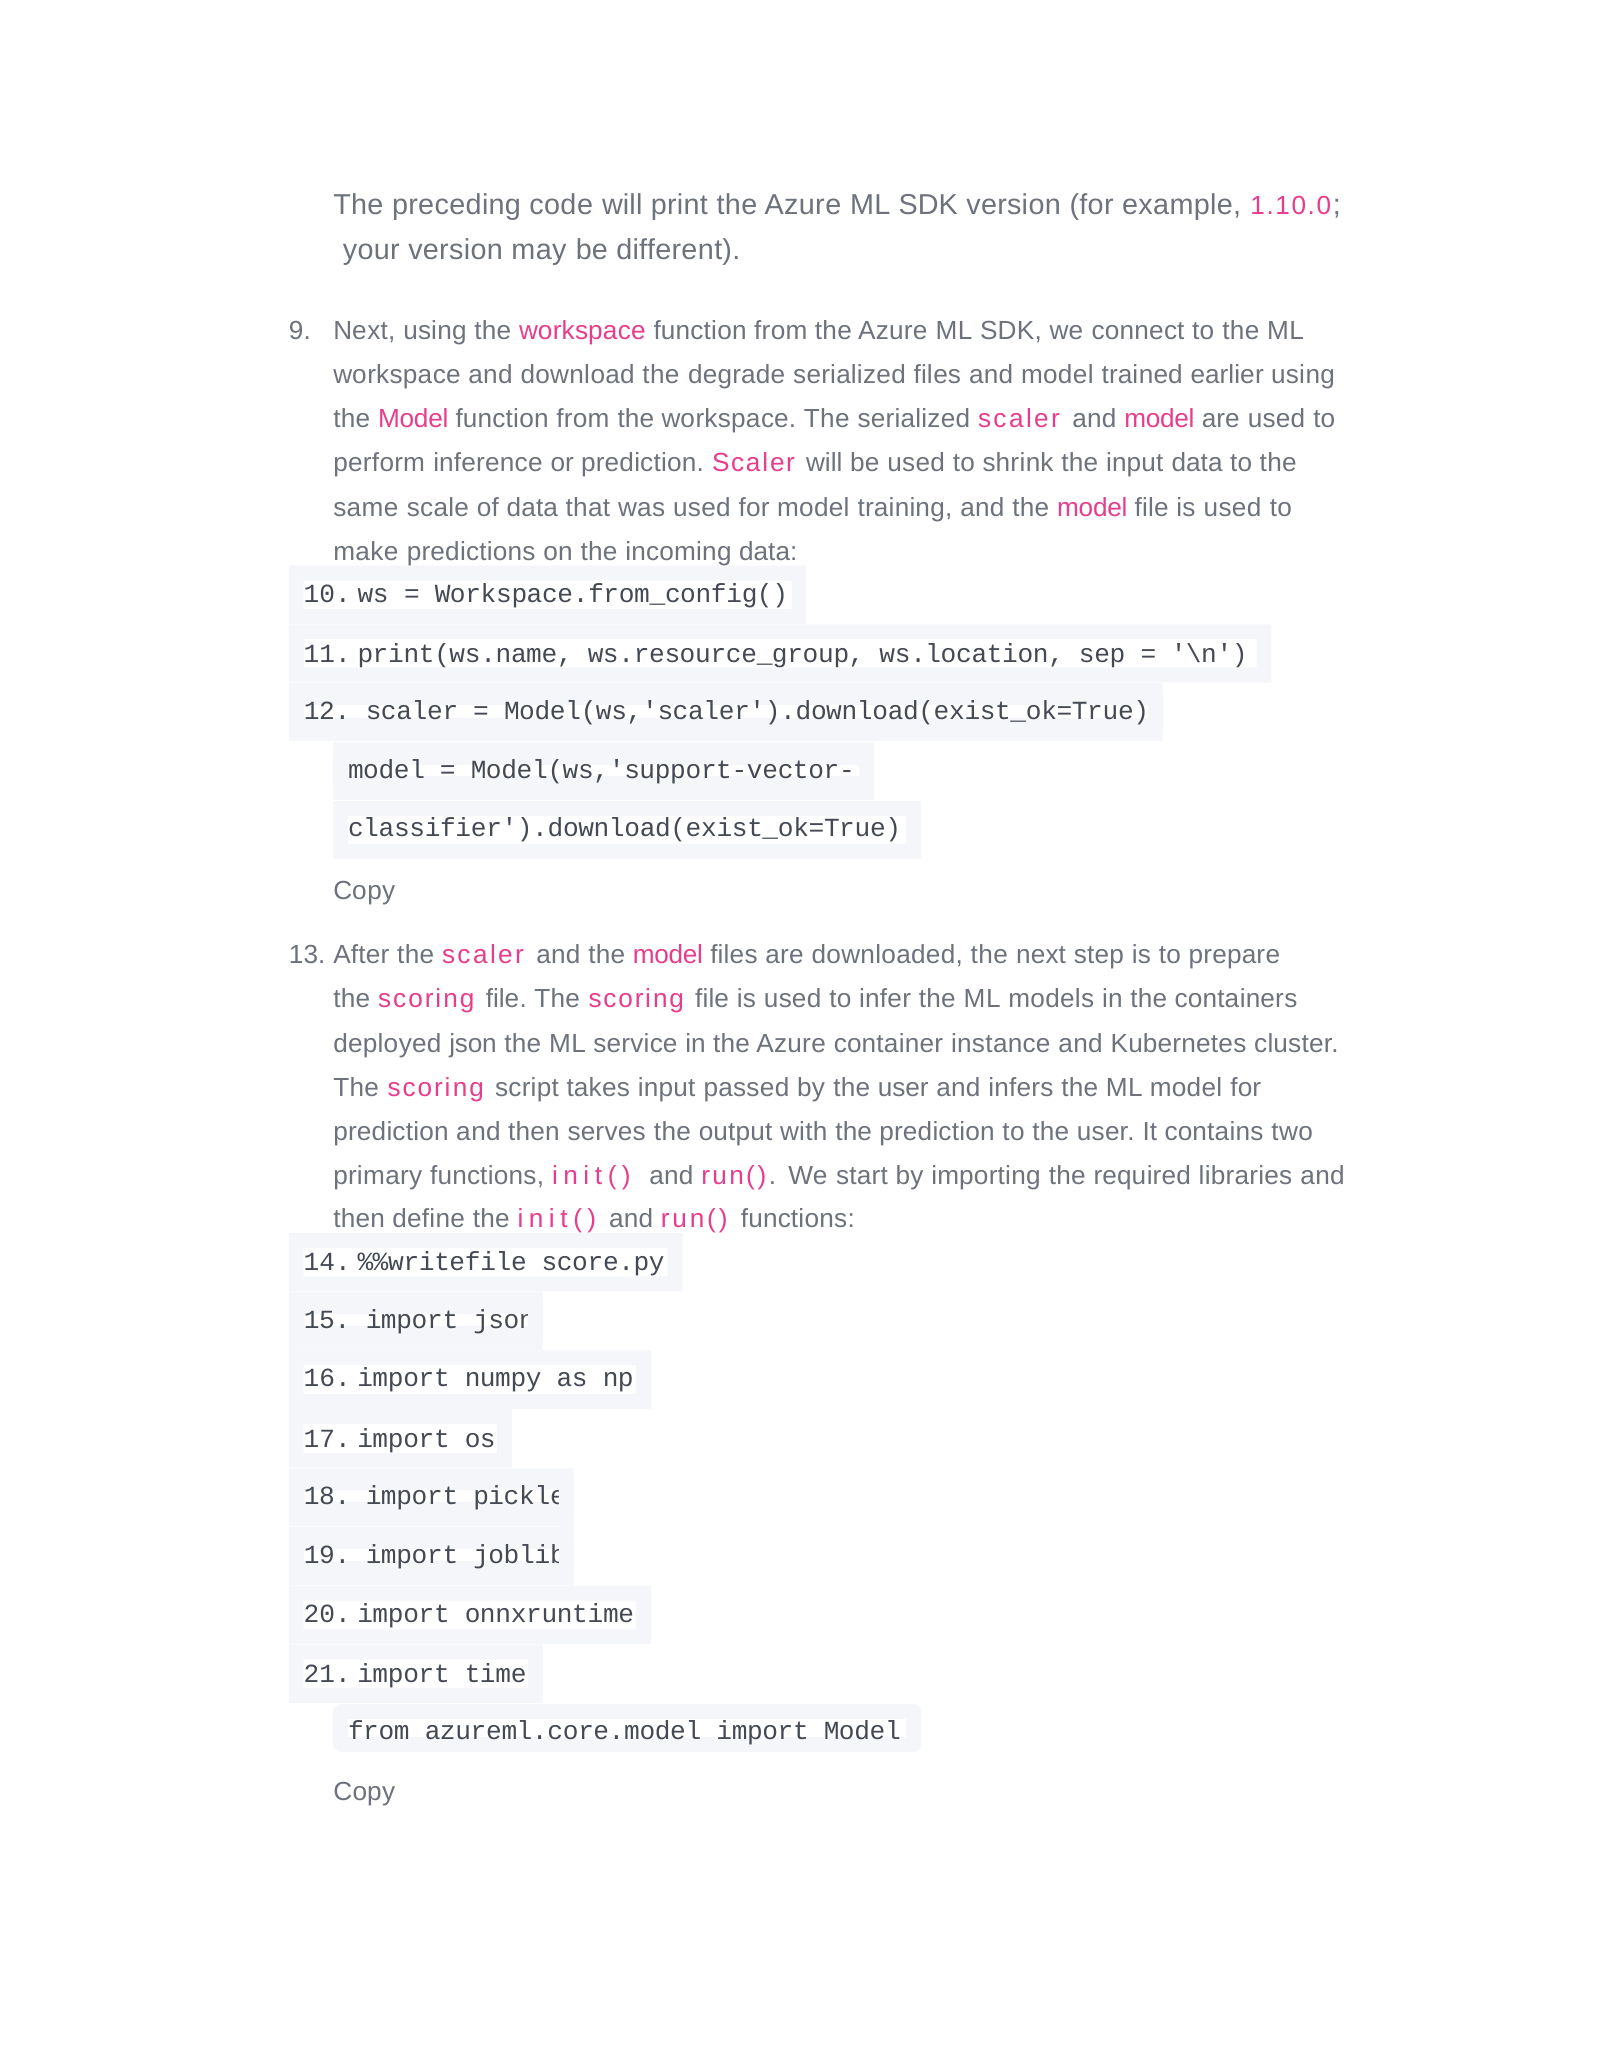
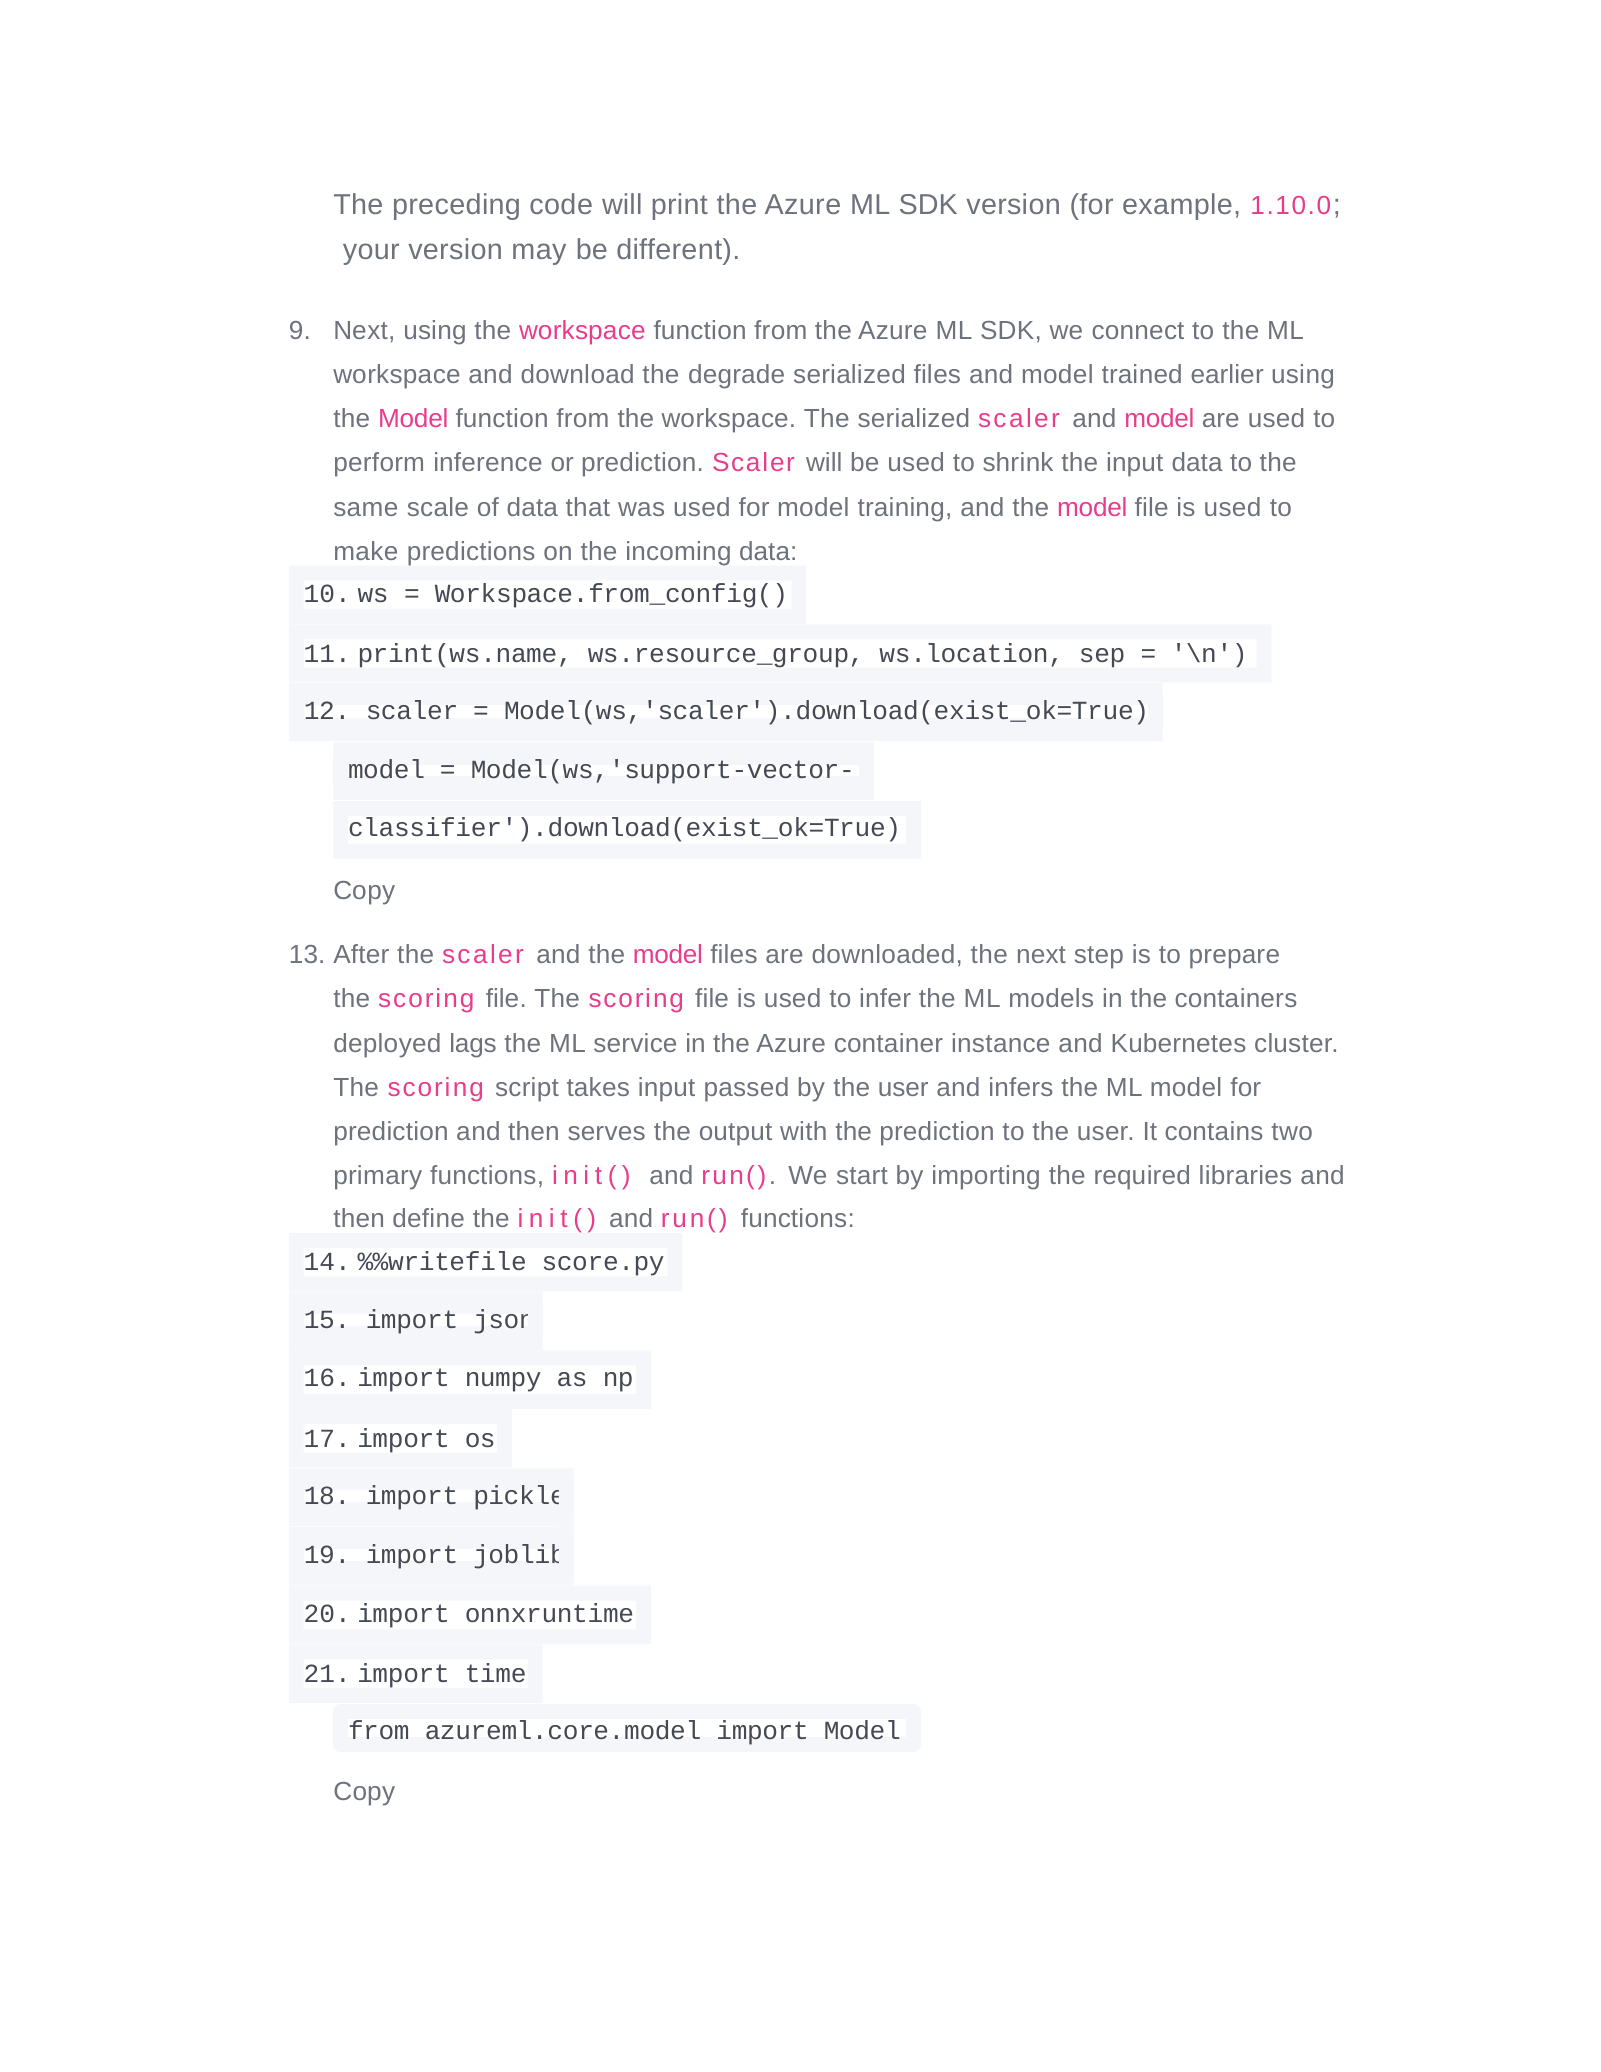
deployed json: json -> lags (473, 1043)
